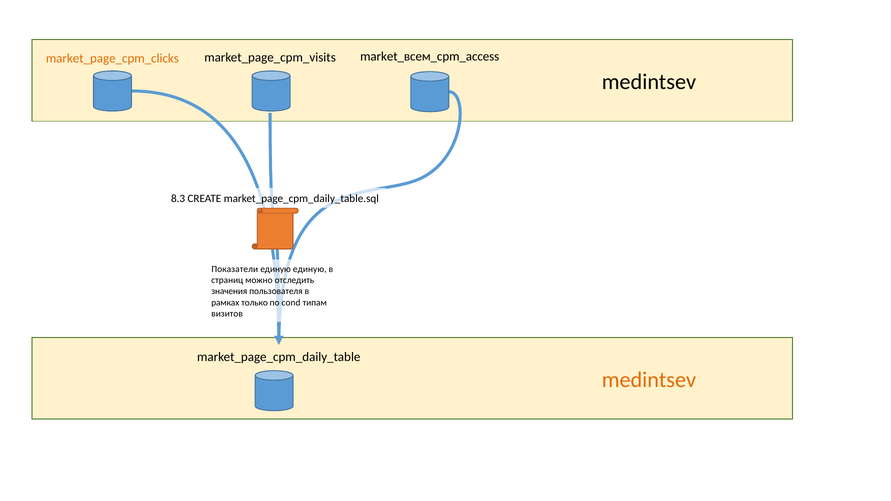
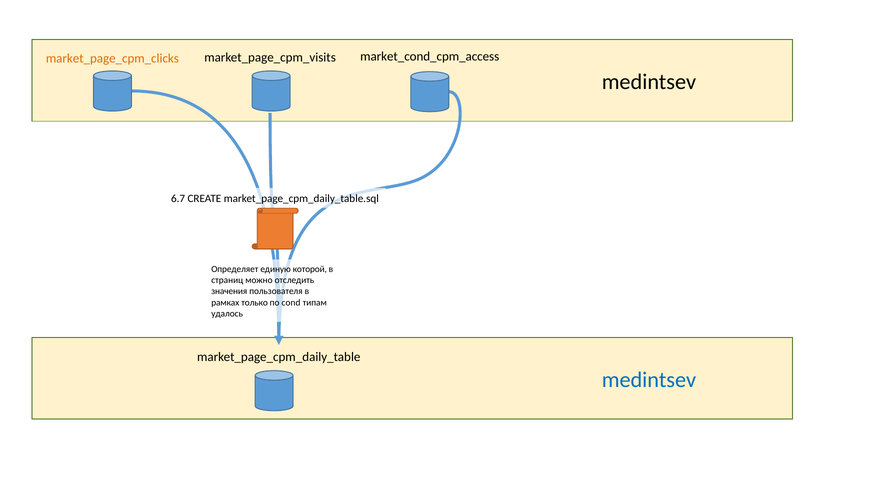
market_всем_cpm_access: market_всем_cpm_access -> market_cond_cpm_access (430, 56)
8.3: 8.3 -> 6.7 (178, 199)
Показатели: Показатели -> Определяет (235, 269)
единую единую: единую -> которой (310, 269)
визитов: визитов -> удалось (227, 314)
medintsev colour: orange -> blue (649, 380)
